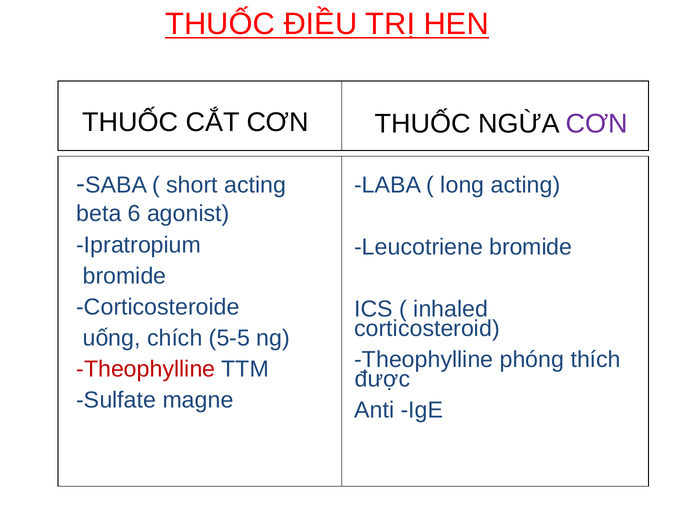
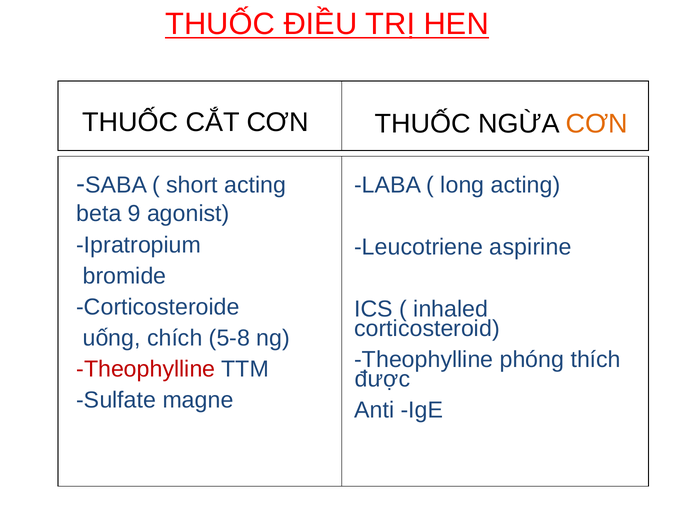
CƠN colour: purple -> orange (597, 124)
6: 6 -> 9 (134, 214)
Leucotriene bromide: bromide -> aspirine (531, 247)
5-5: 5-5 -> 5-8 (229, 338)
